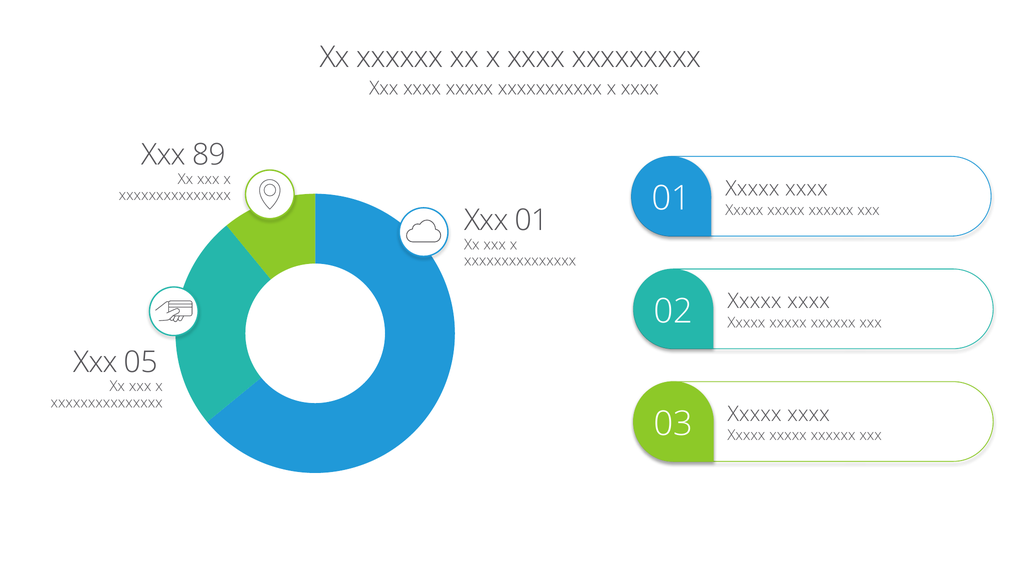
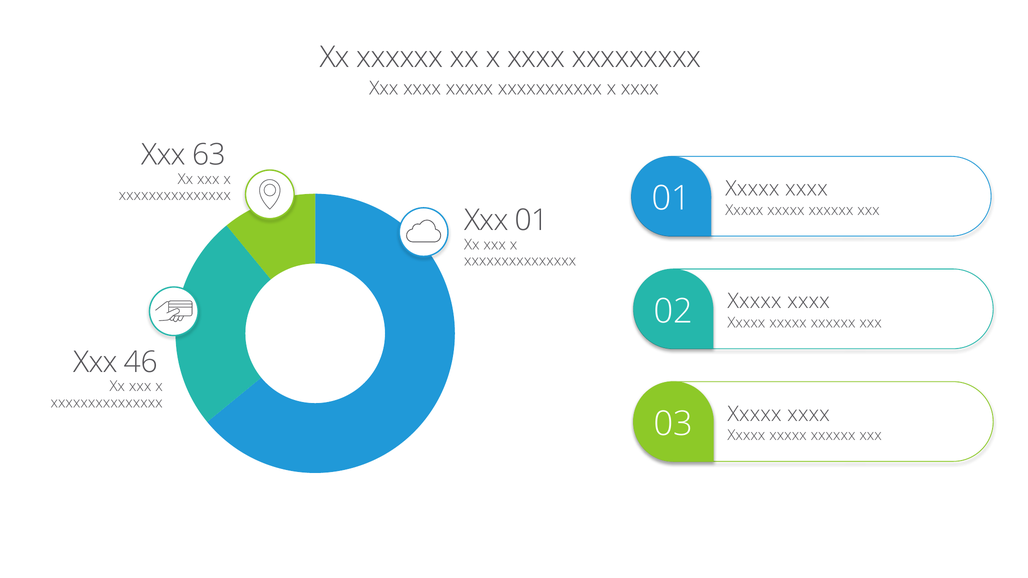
89: 89 -> 63 (209, 155)
05: 05 -> 46 (141, 362)
